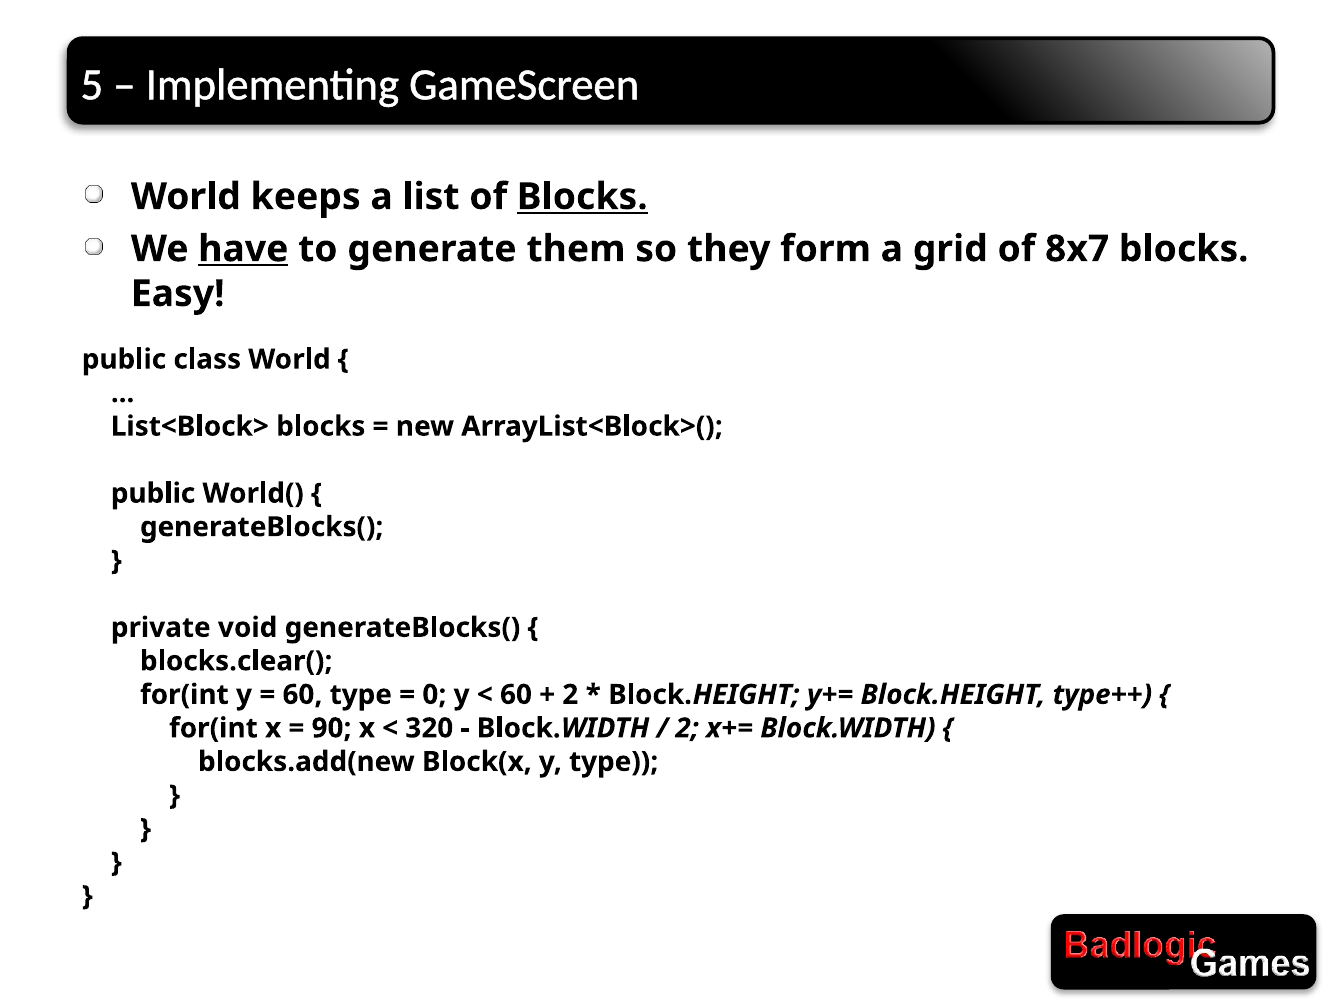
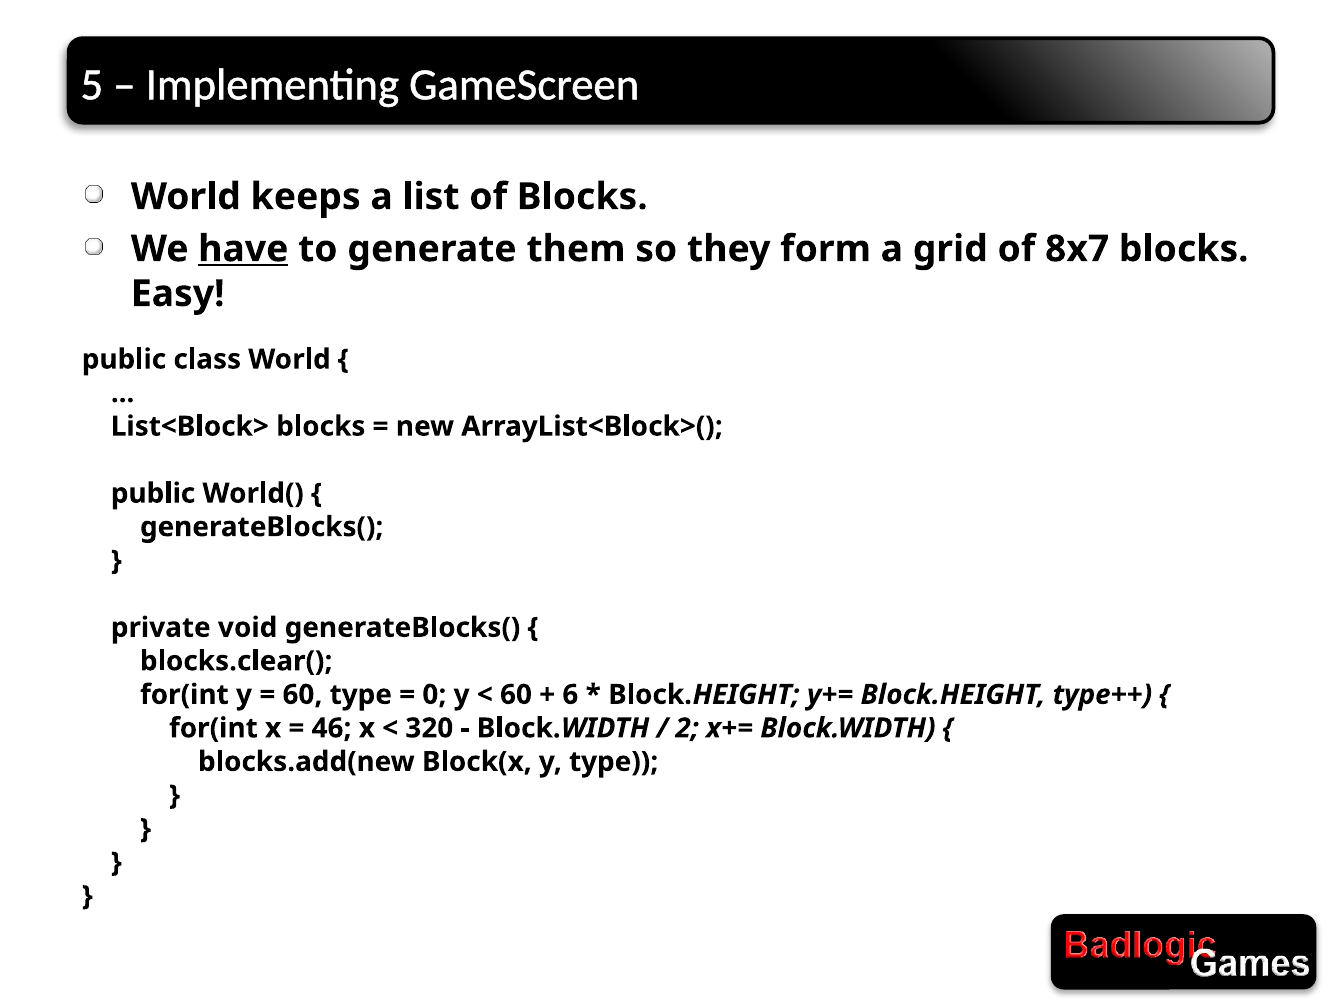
Blocks underline: present -> none (582, 197)
2: 2 -> 6 (570, 695)
90: 90 -> 46 (332, 729)
